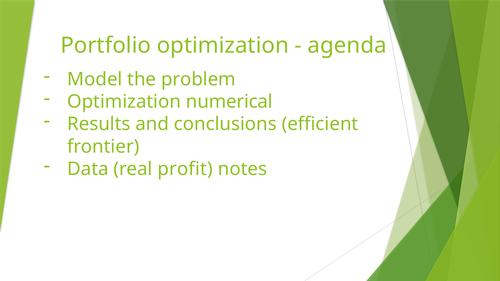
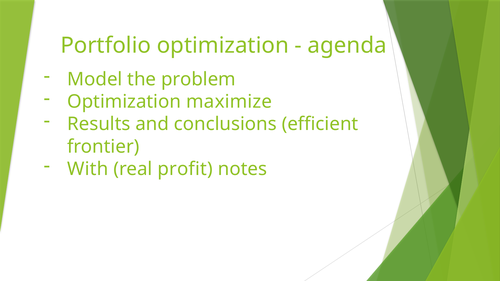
numerical: numerical -> maximize (229, 102)
Data: Data -> With (88, 169)
